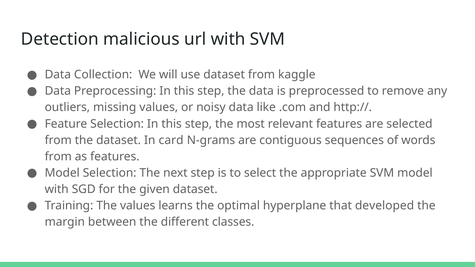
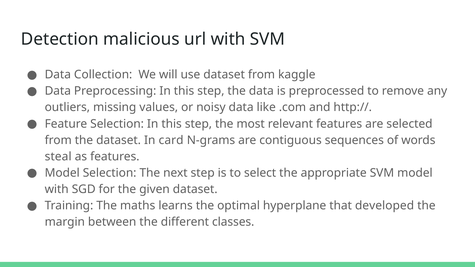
from: from -> steal (58, 157)
The values: values -> maths (138, 206)
